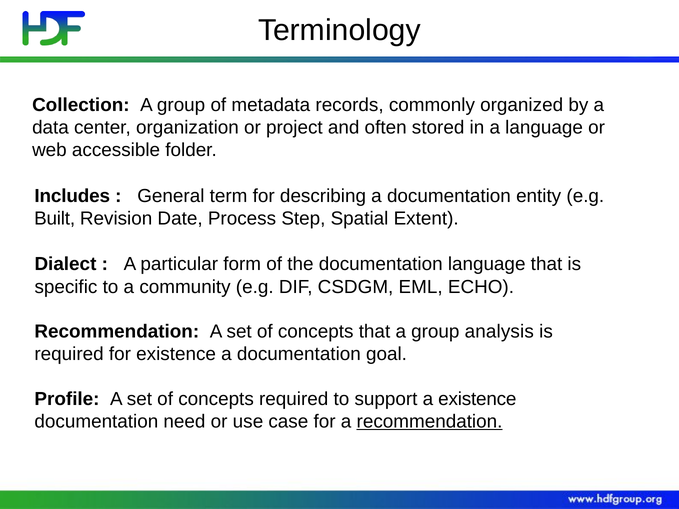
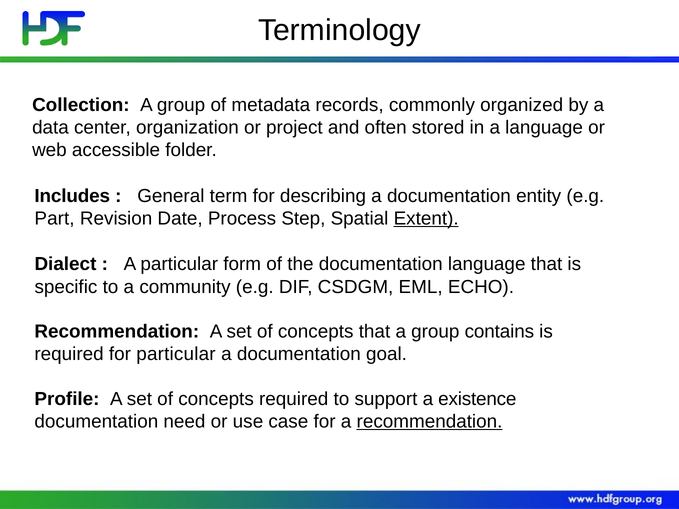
Built: Built -> Part (55, 219)
Extent underline: none -> present (426, 219)
analysis: analysis -> contains (499, 332)
for existence: existence -> particular (176, 354)
